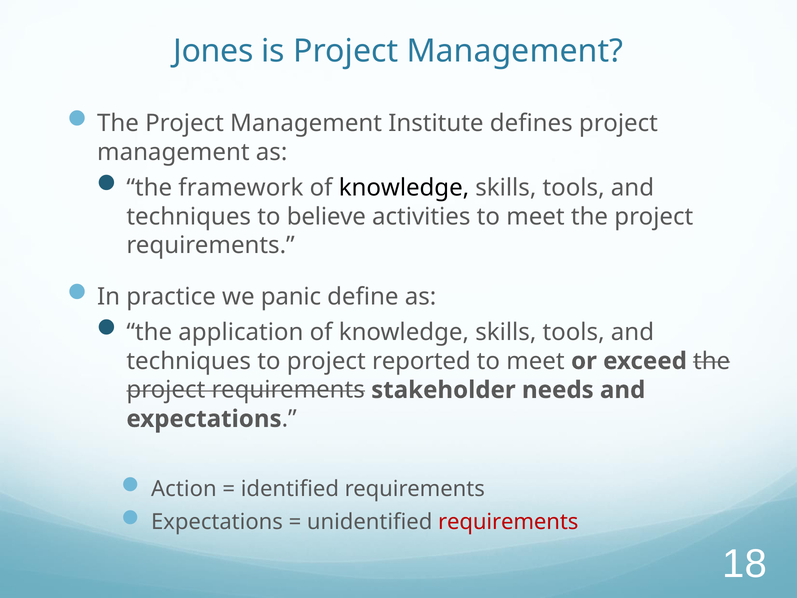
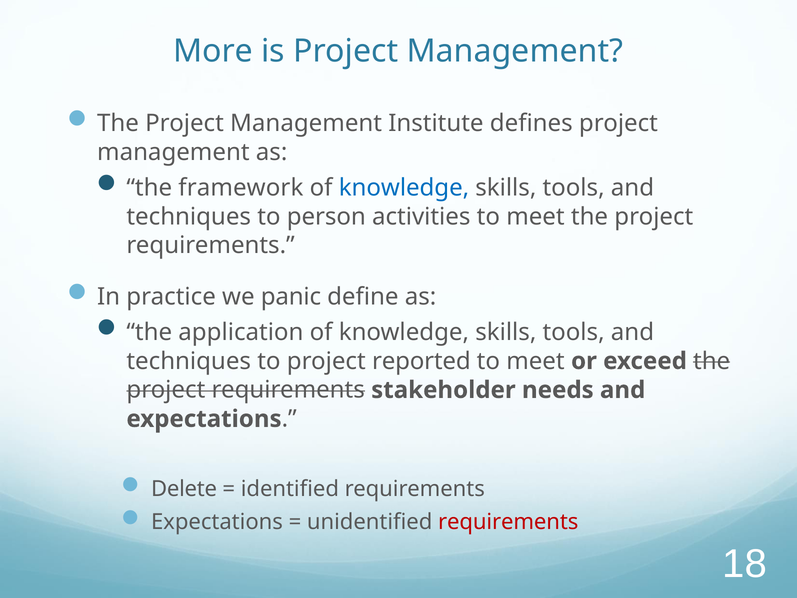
Jones: Jones -> More (213, 51)
knowledge colour: black -> blue (404, 188)
believe: believe -> person (326, 216)
Action: Action -> Delete (184, 489)
